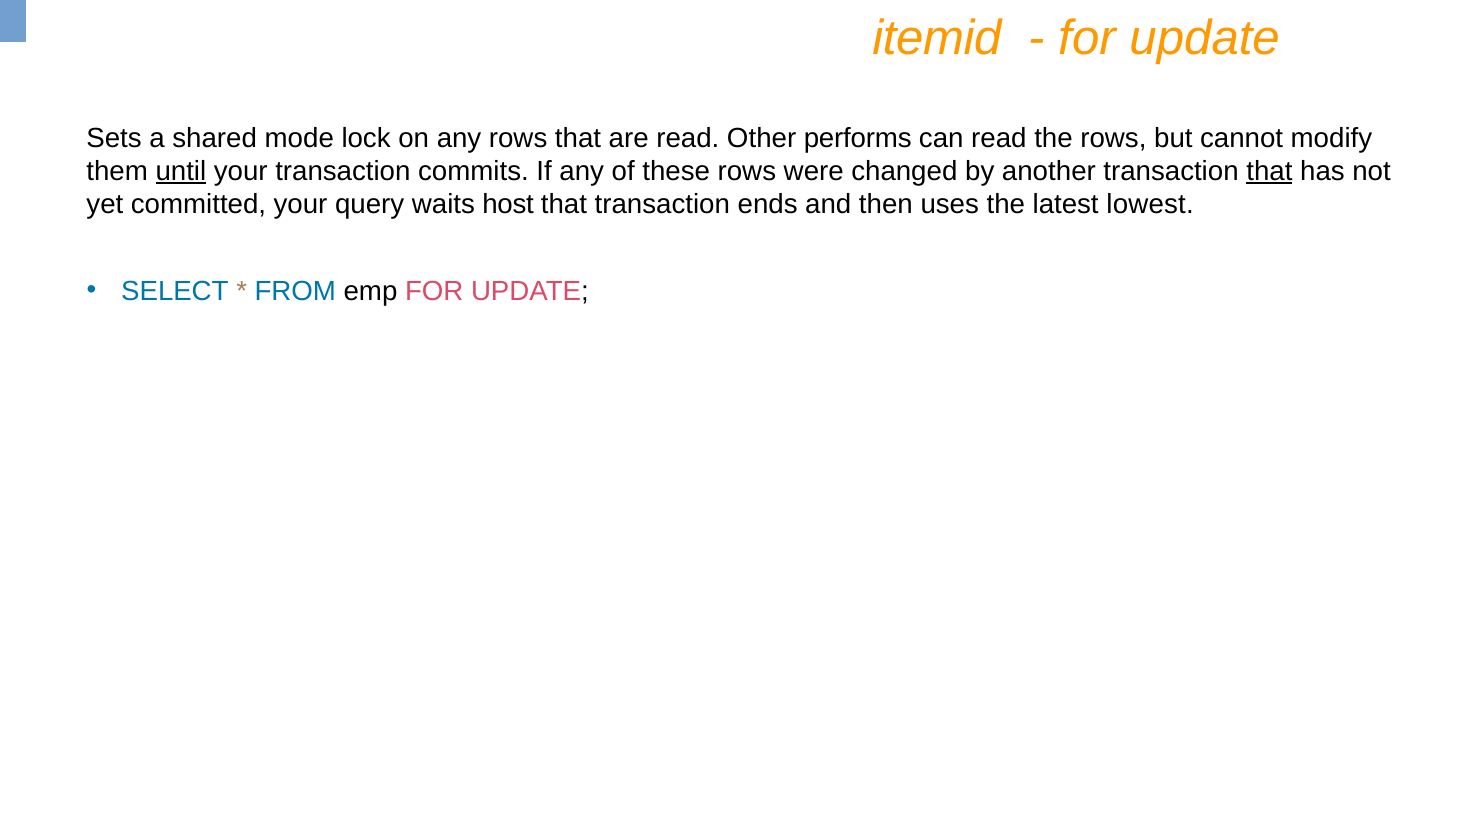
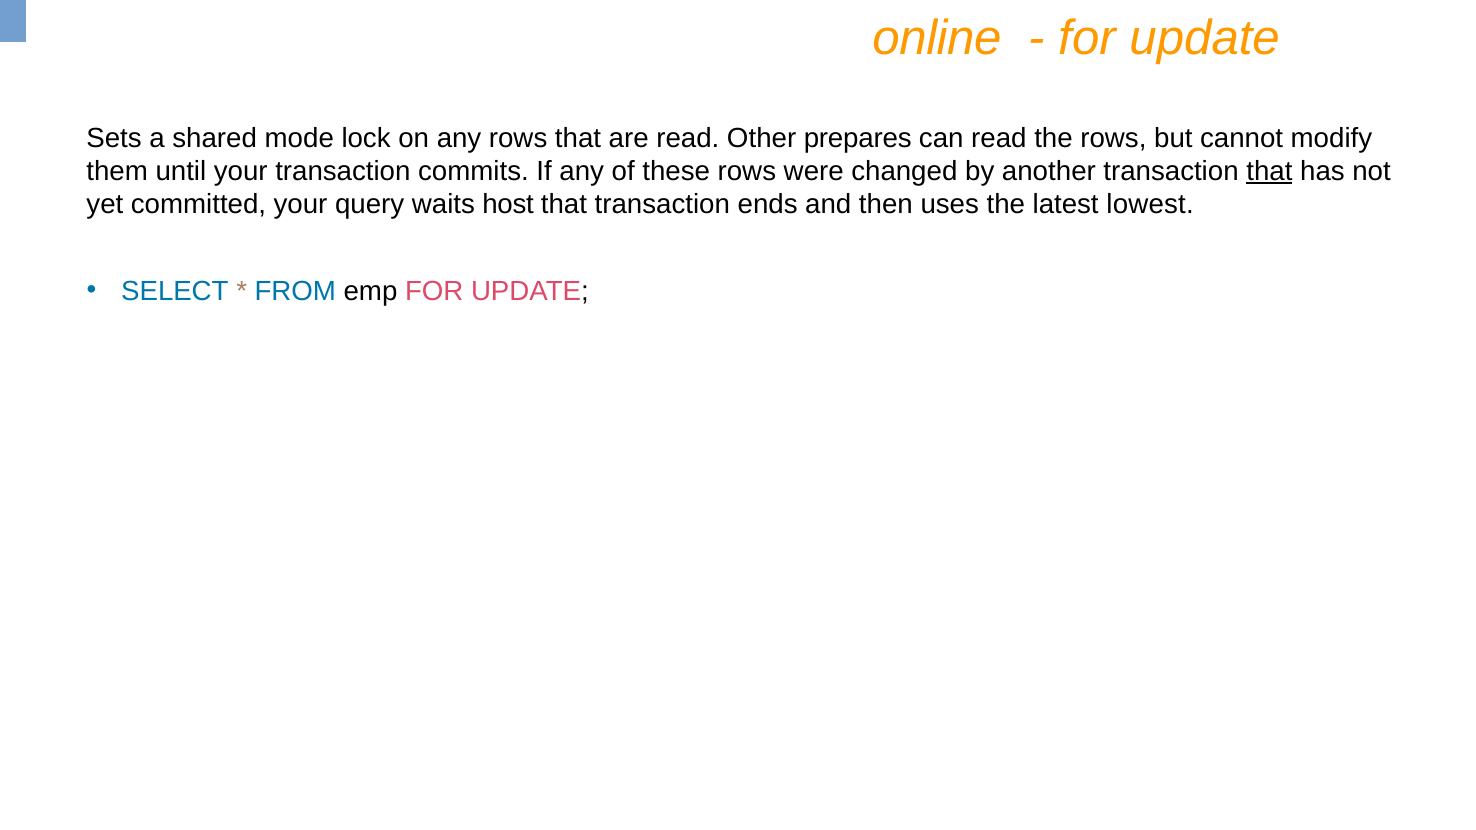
itemid: itemid -> online (937, 39)
performs: performs -> prepares (858, 138)
until underline: present -> none (181, 171)
